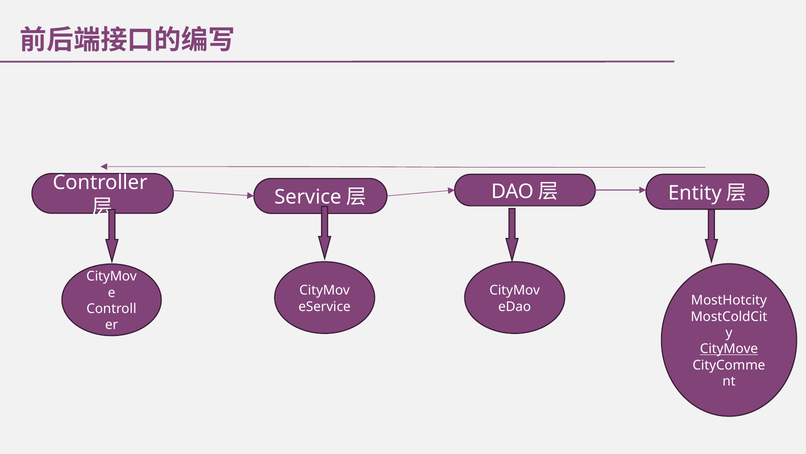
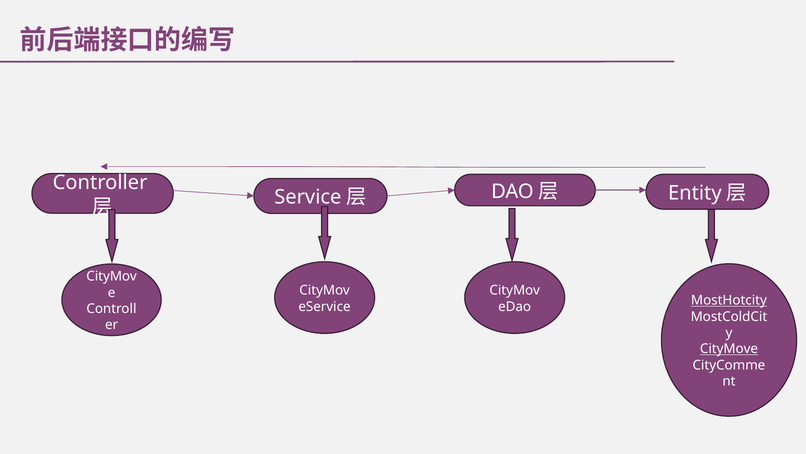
MostHotcity underline: none -> present (729, 300)
